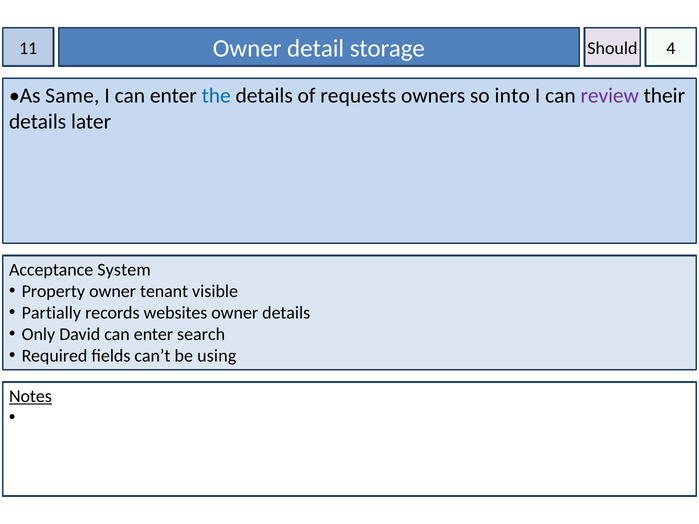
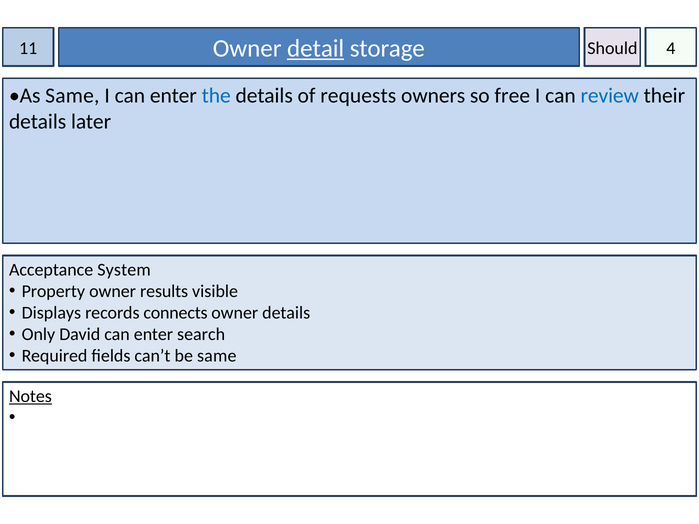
detail underline: none -> present (316, 49)
into: into -> free (512, 96)
review colour: purple -> blue (610, 96)
tenant: tenant -> results (164, 292)
Partially: Partially -> Displays (51, 313)
websites: websites -> connects (176, 313)
be using: using -> same (217, 356)
